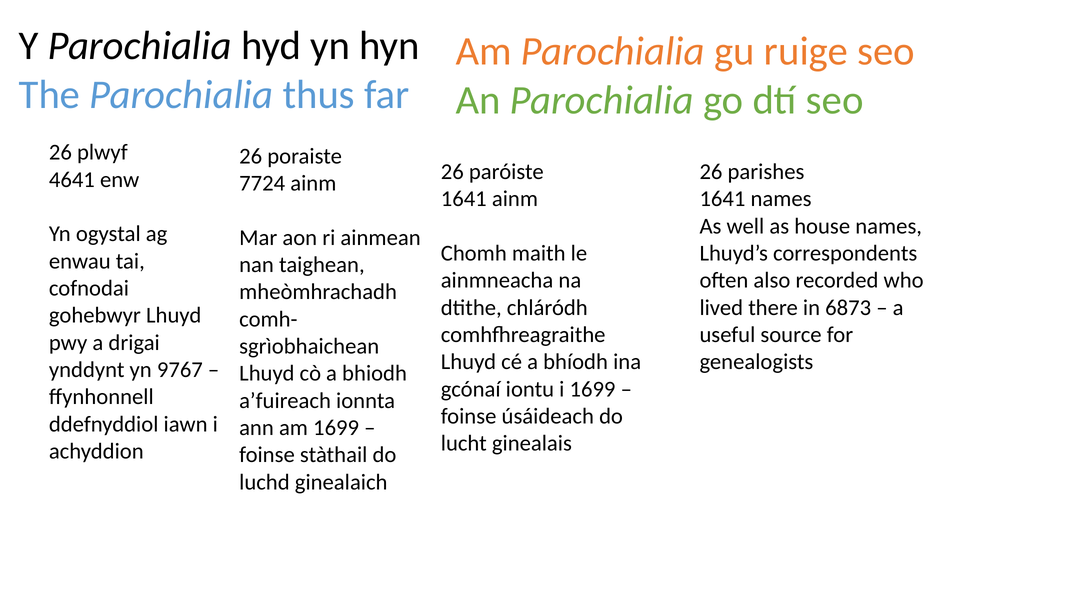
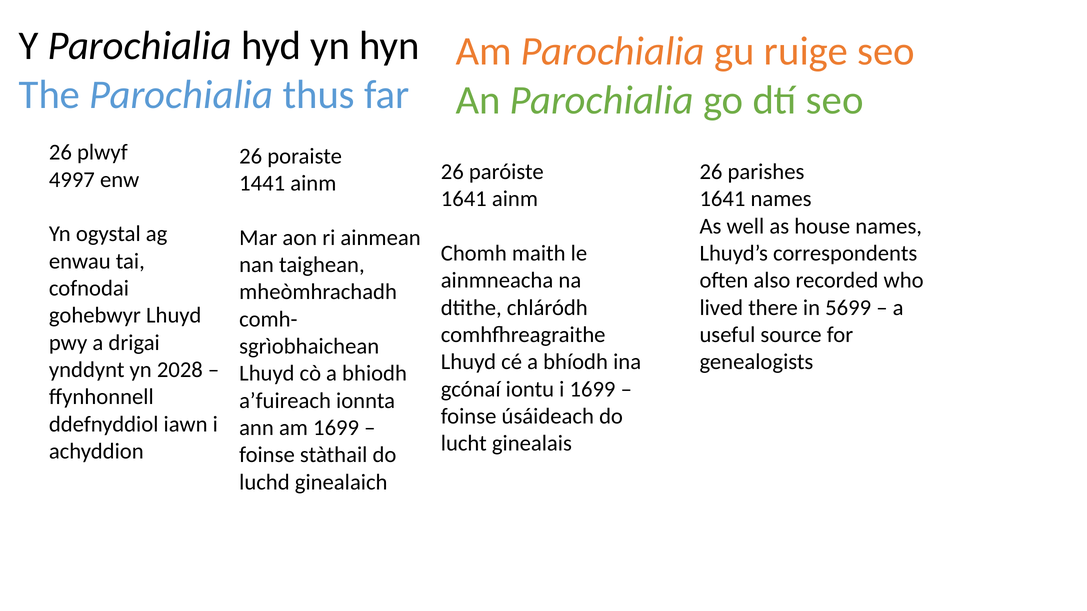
4641: 4641 -> 4997 (72, 180)
7724: 7724 -> 1441 (262, 183)
6873: 6873 -> 5699 (848, 308)
9767: 9767 -> 2028 (180, 370)
